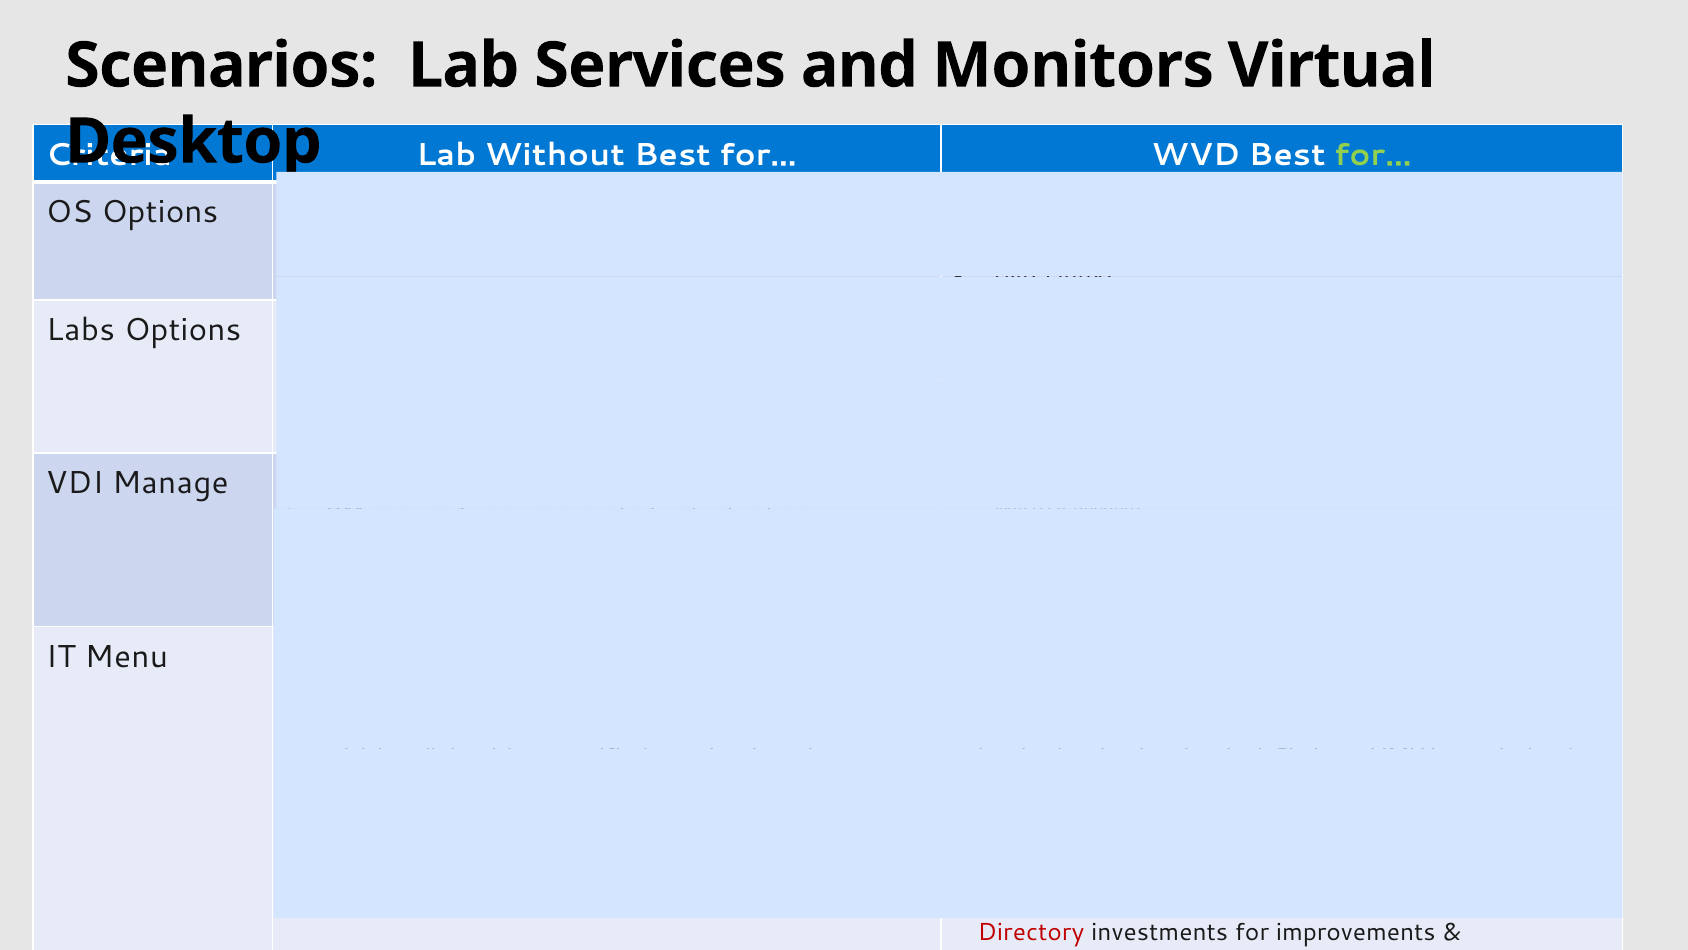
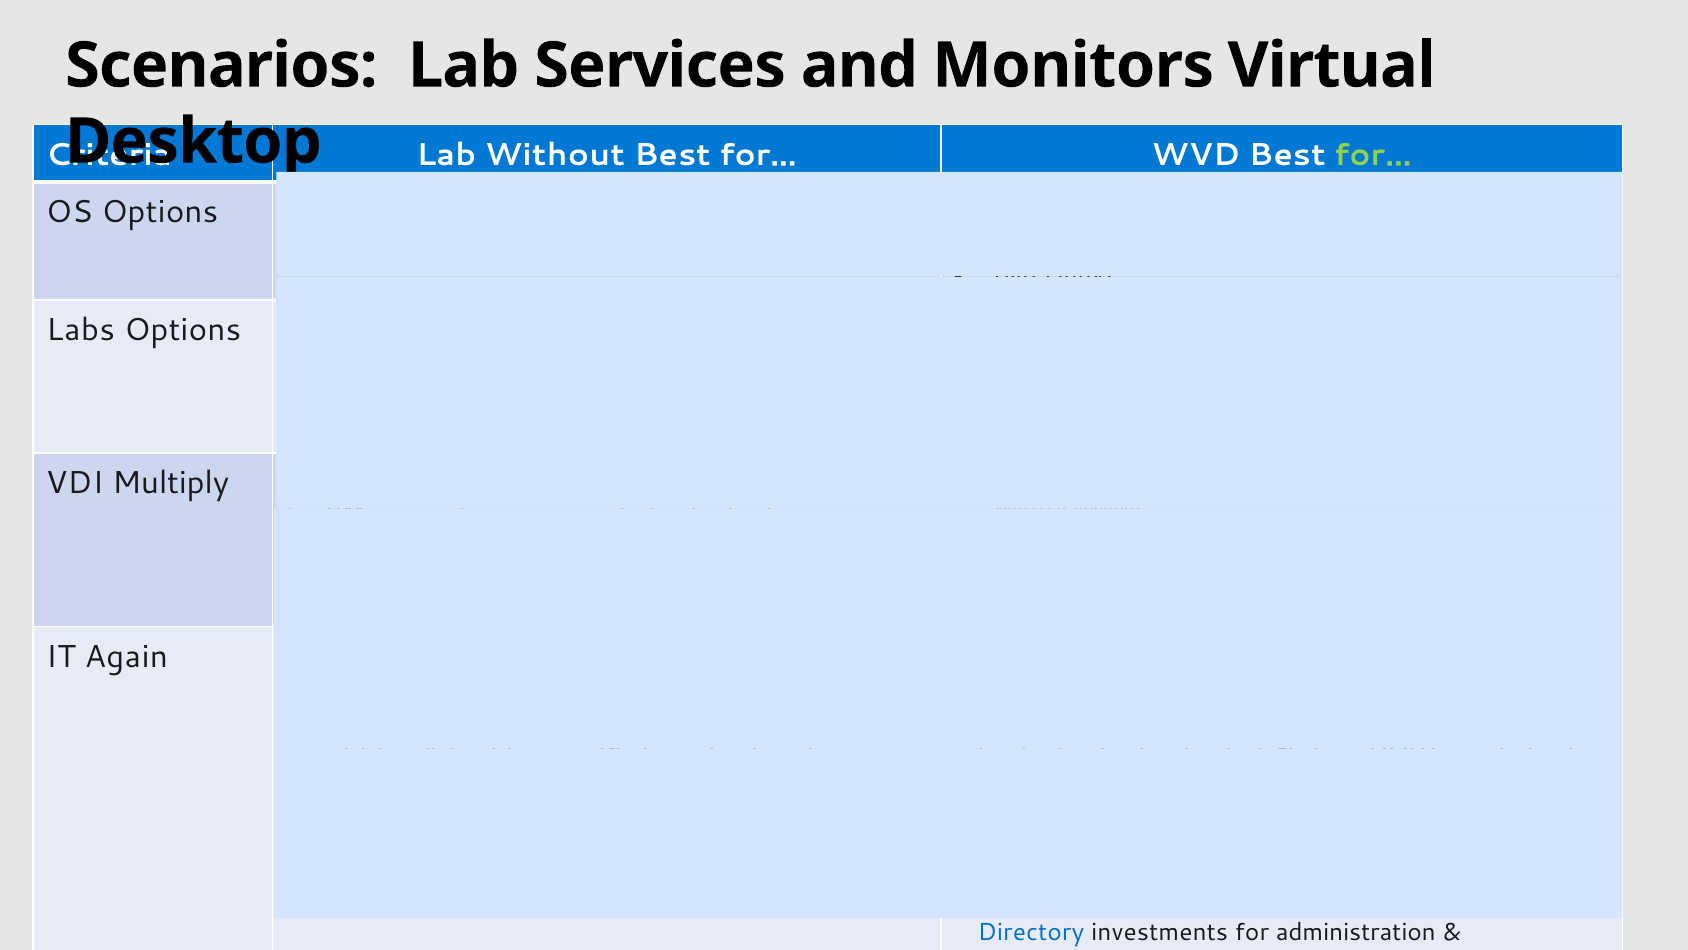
VDI Manage: Manage -> Multiply (171, 483)
Menu: Menu -> Again (126, 657)
Directory colour: red -> blue (1031, 932)
improvements: improvements -> administration (1356, 932)
